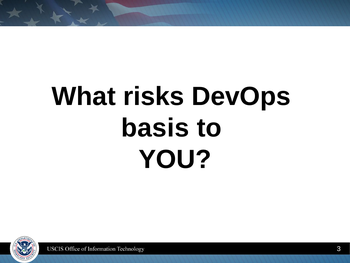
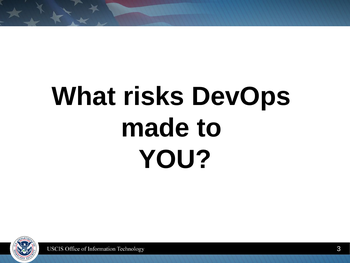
basis: basis -> made (155, 128)
